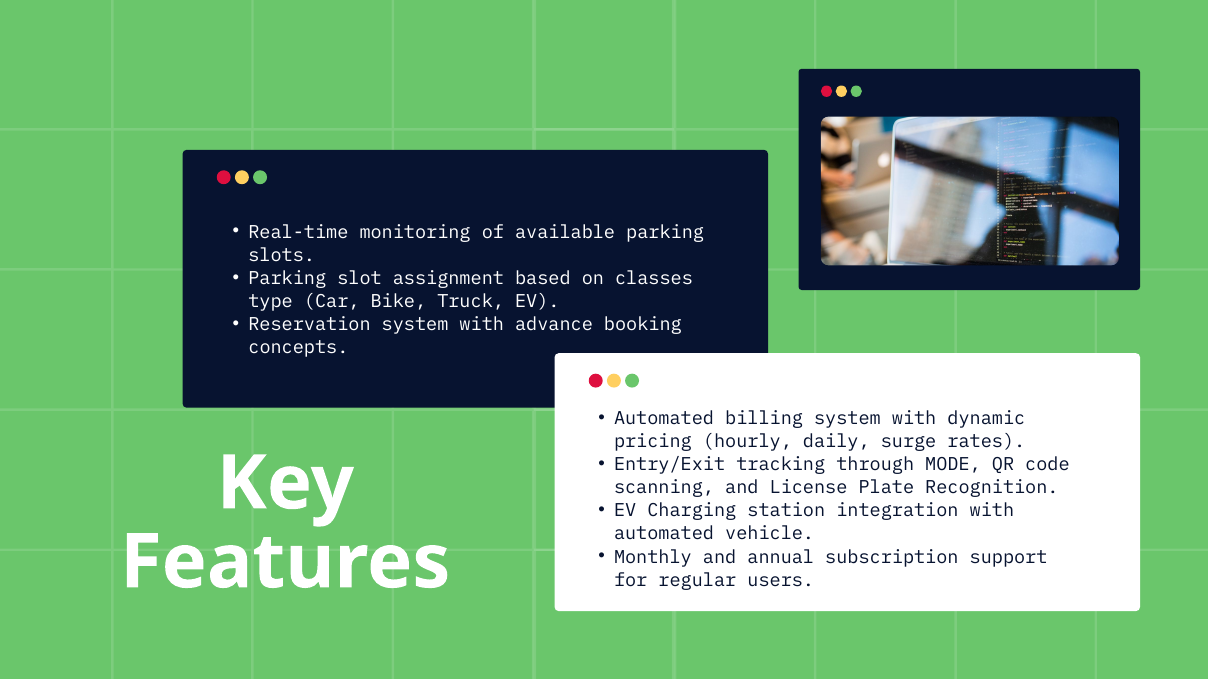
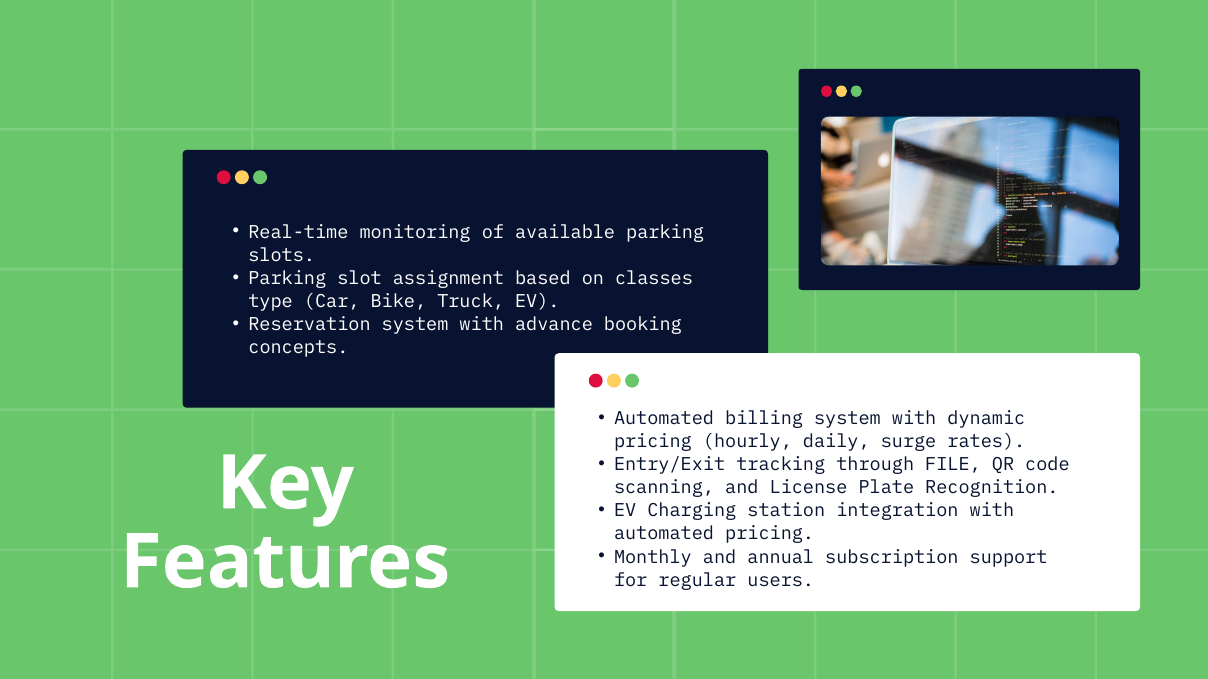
MODE: MODE -> FILE (953, 465)
automated vehicle: vehicle -> pricing (770, 534)
